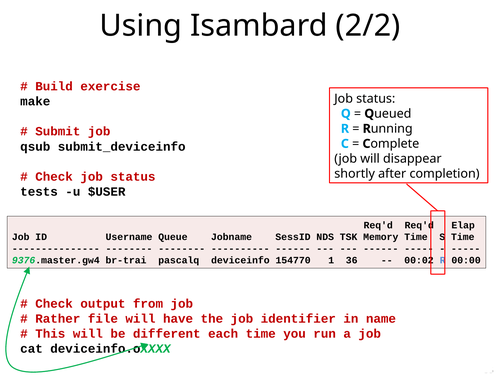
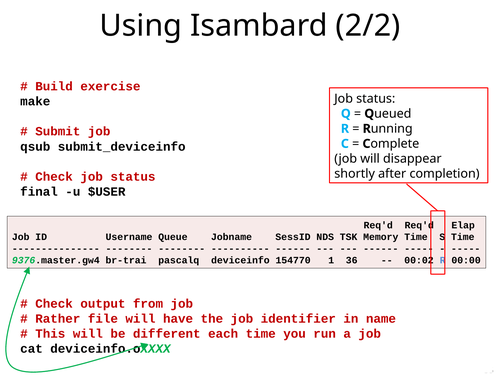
tests: tests -> final (39, 192)
